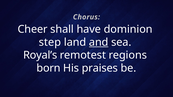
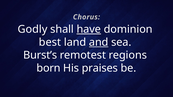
Cheer: Cheer -> Godly (33, 29)
have underline: none -> present (89, 29)
step: step -> best (50, 42)
Royal’s: Royal’s -> Burst’s (40, 55)
